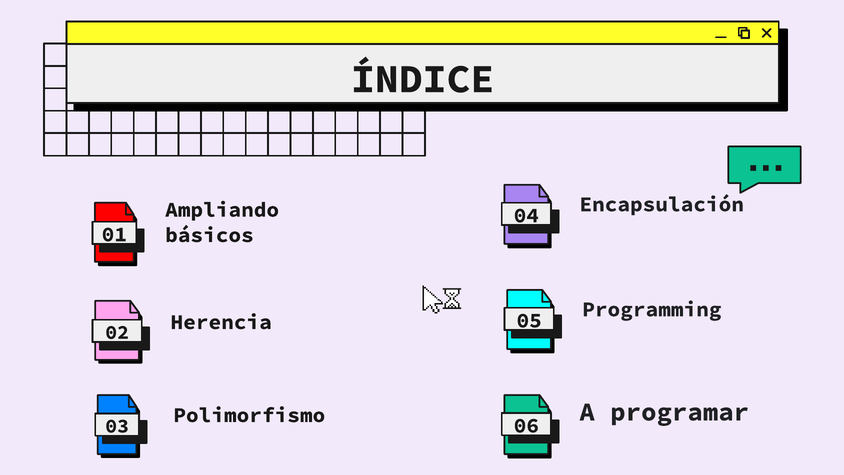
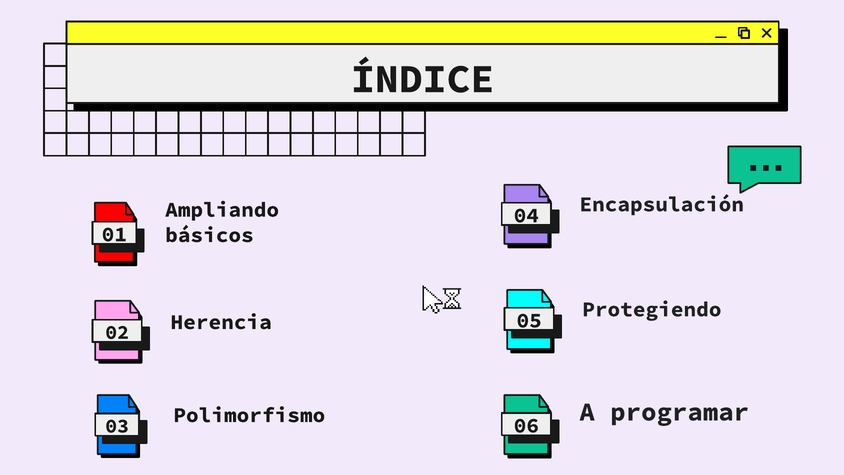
Programming: Programming -> Protegiendo (652, 309)
